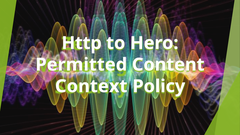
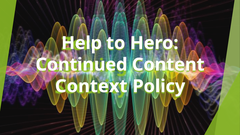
Http: Http -> Help (82, 43)
Permitted: Permitted -> Continued (81, 65)
